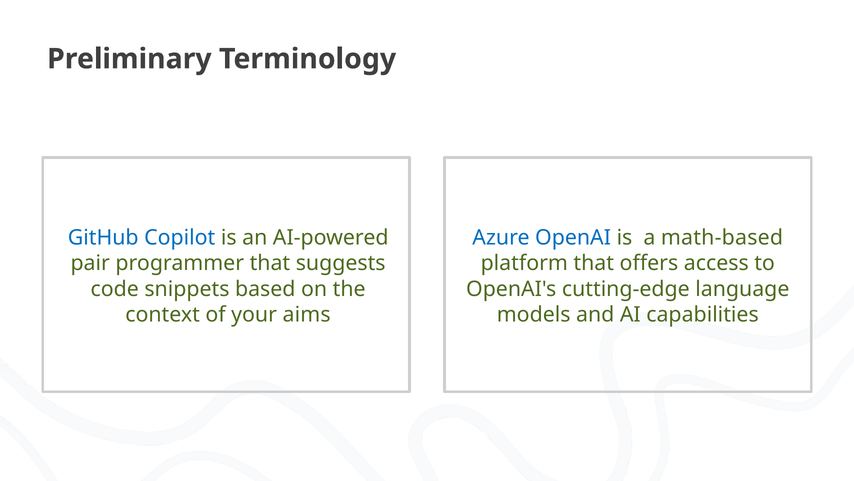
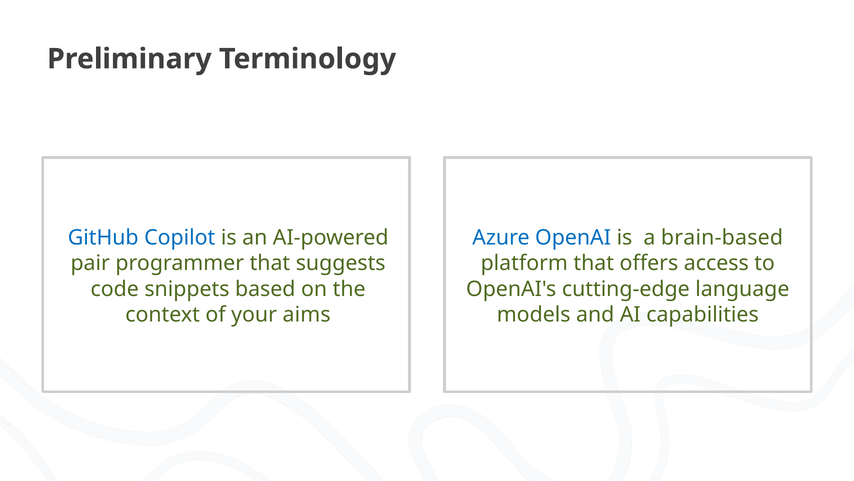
math-based: math-based -> brain-based (722, 237)
